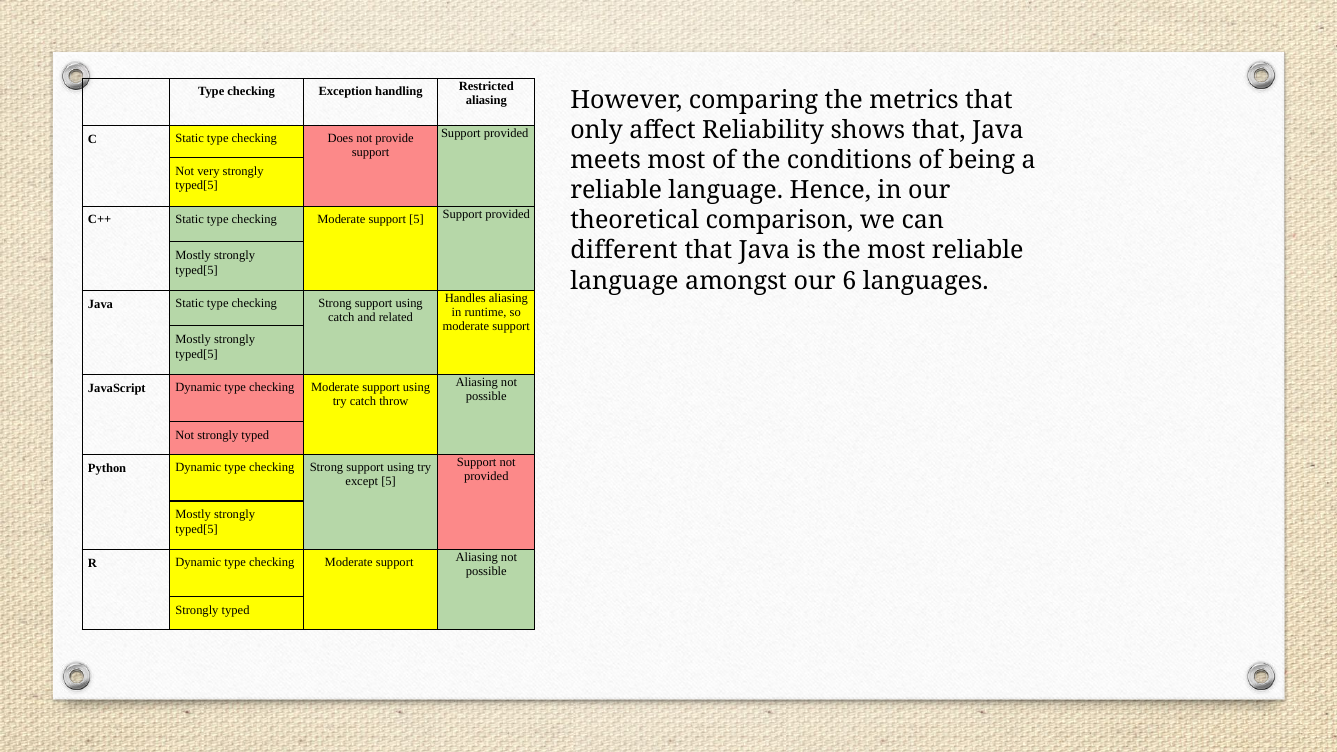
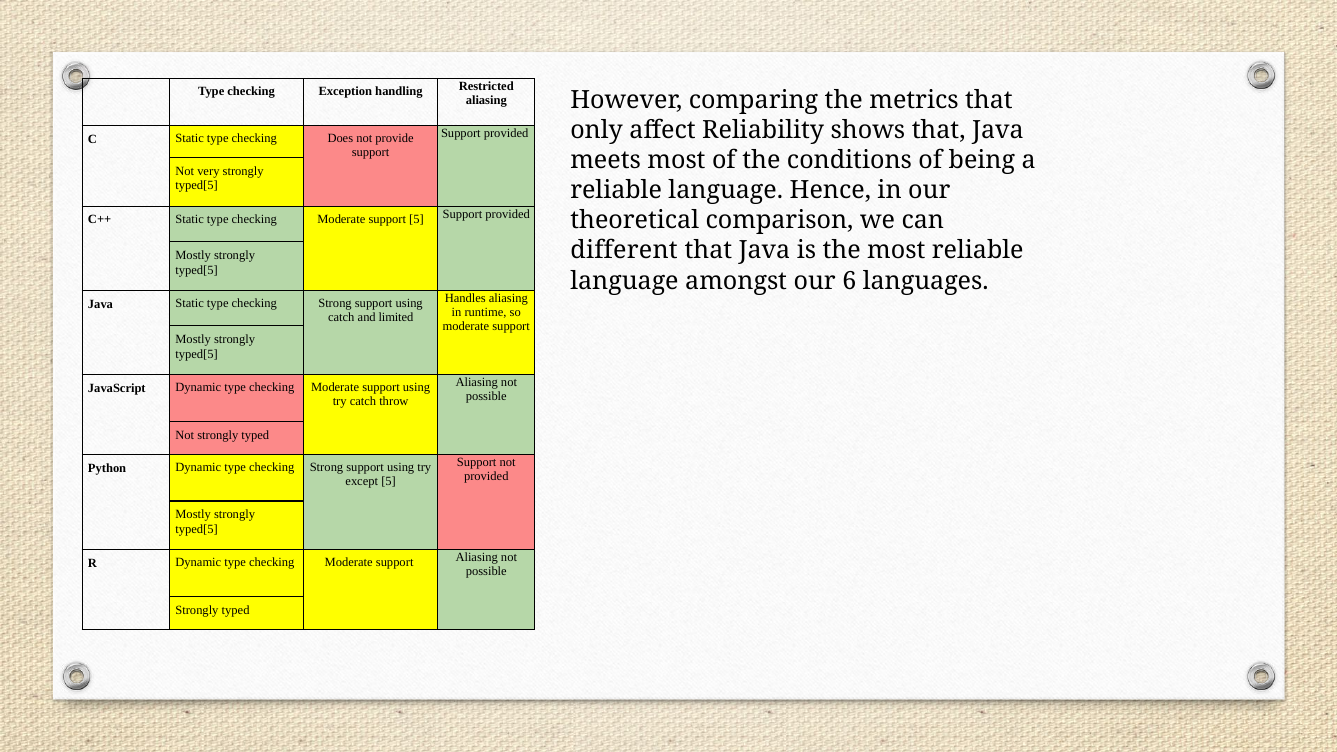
related: related -> limited (396, 317)
